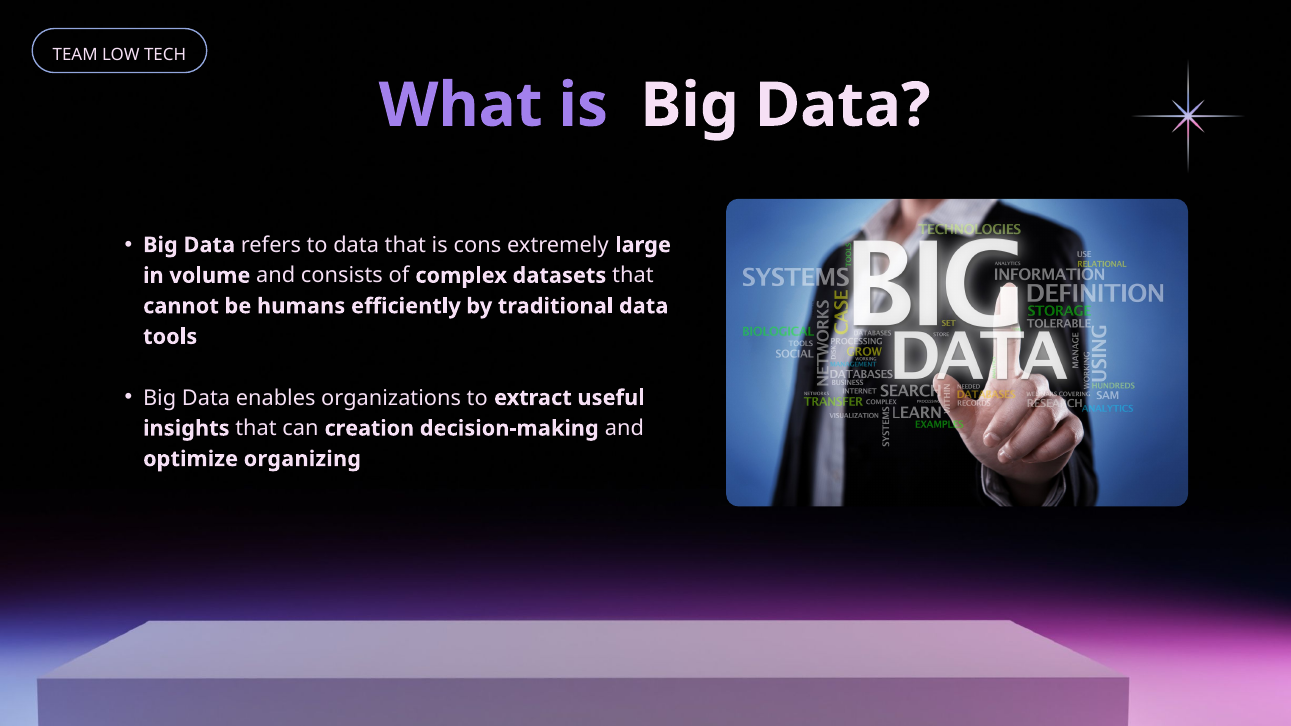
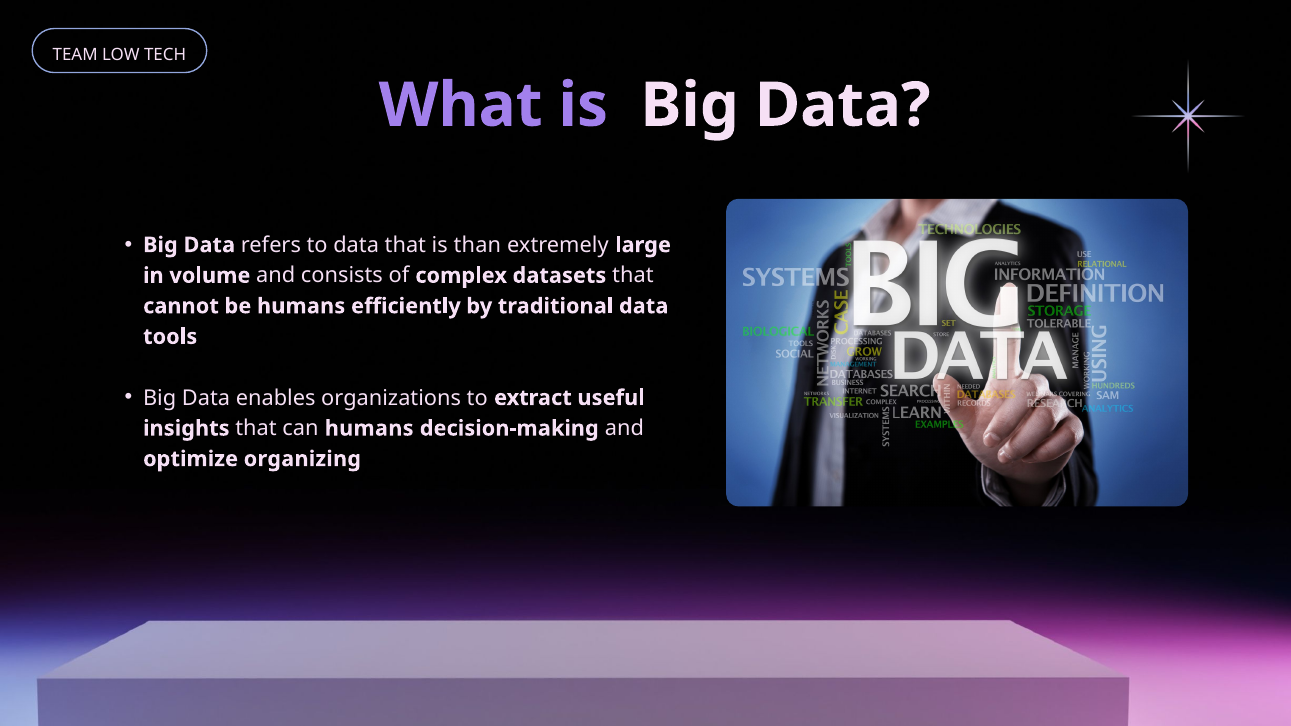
cons: cons -> than (477, 245)
can creation: creation -> humans (369, 429)
